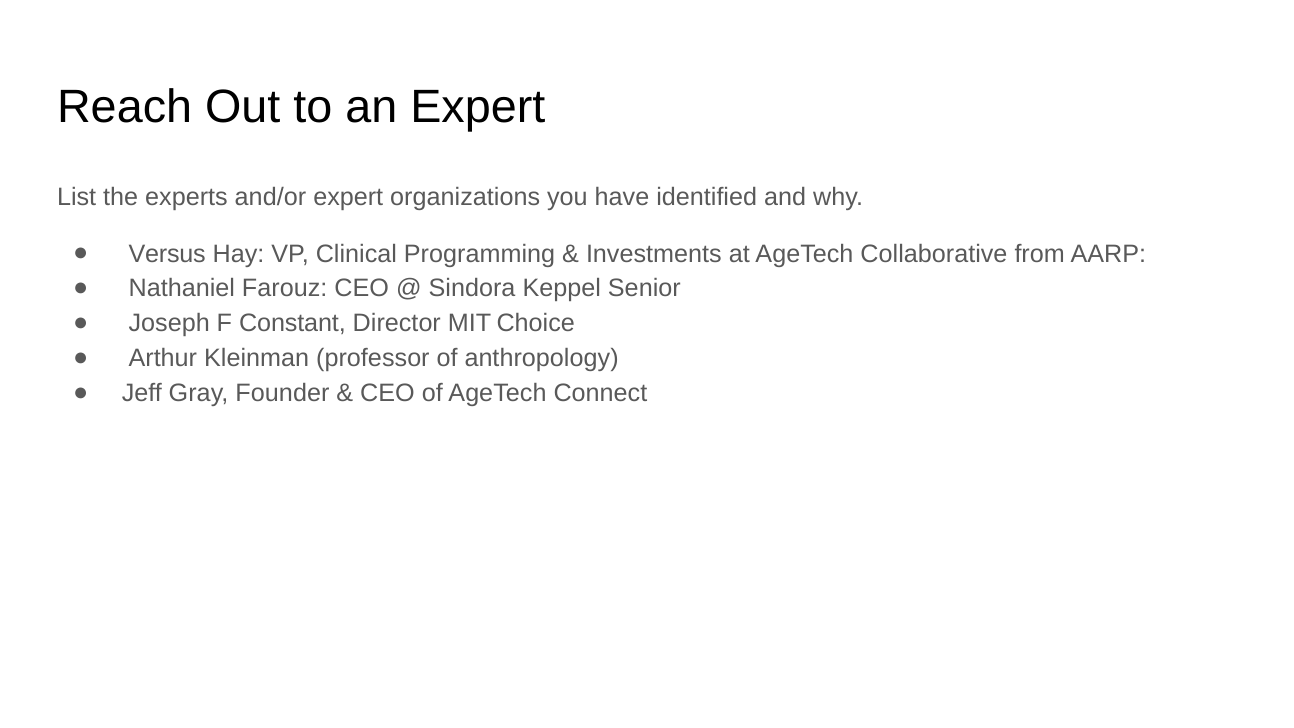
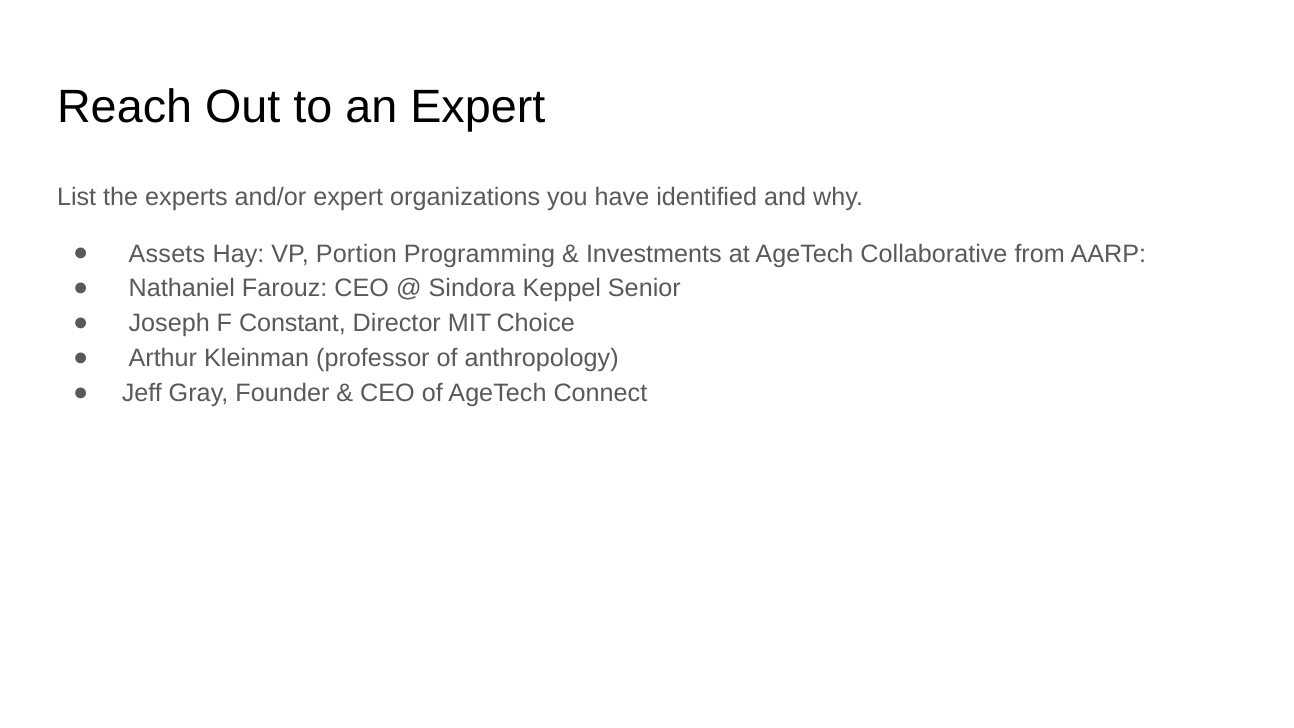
Versus: Versus -> Assets (167, 254)
Clinical: Clinical -> Portion (356, 254)
